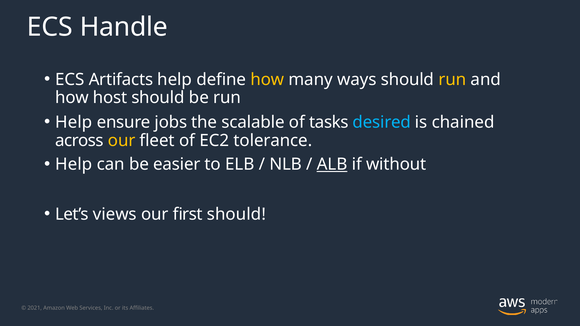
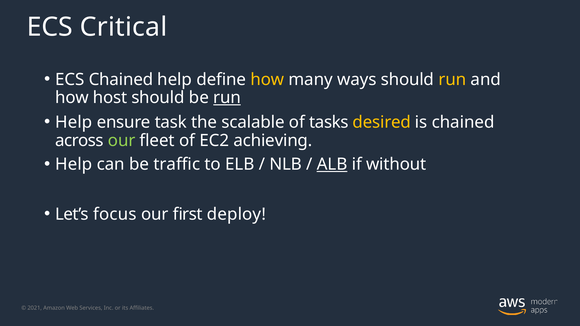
Handle: Handle -> Critical (123, 27)
ECS Artifacts: Artifacts -> Chained (121, 79)
run underline: none -> present (227, 98)
jobs: jobs -> task (171, 122)
desired colour: light blue -> yellow (382, 122)
our colour: yellow -> light green (122, 141)
tolerance: tolerance -> achieving (273, 141)
easier: easier -> traffic (177, 164)
views: views -> focus (115, 214)
first should: should -> deploy (236, 214)
